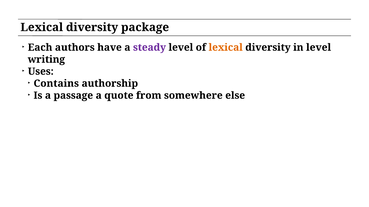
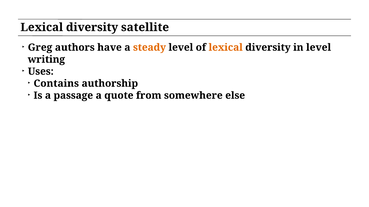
package: package -> satellite (145, 27)
Each: Each -> Greg (40, 47)
steady colour: purple -> orange (149, 47)
